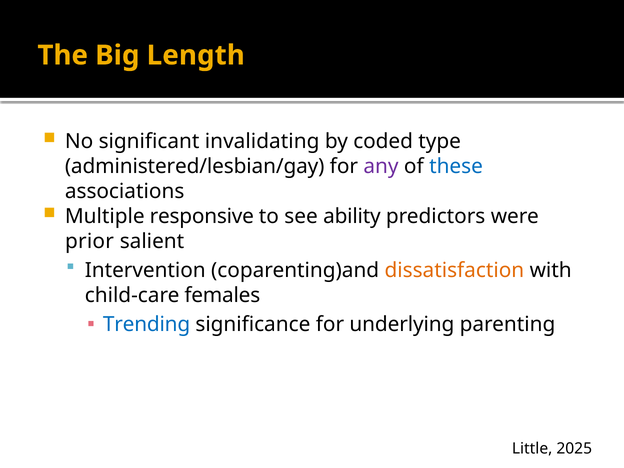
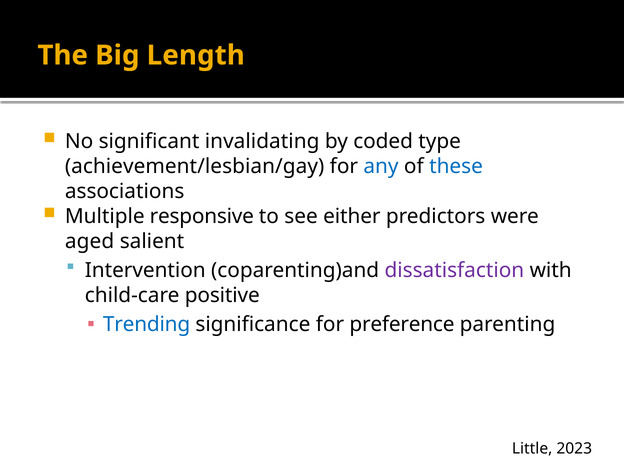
administered/lesbian/gay: administered/lesbian/gay -> achievement/lesbian/gay (195, 166)
any colour: purple -> blue (381, 166)
ability: ability -> either (352, 216)
prior: prior -> aged (90, 241)
dissatisfaction colour: orange -> purple (454, 270)
females: females -> positive (222, 295)
underlying: underlying -> preference (402, 324)
2025: 2025 -> 2023 (574, 449)
